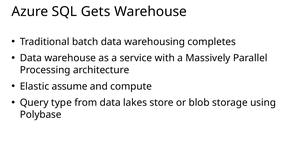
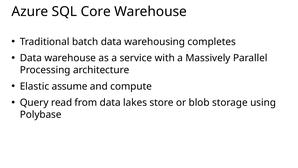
Gets: Gets -> Core (96, 12)
type: type -> read (62, 102)
